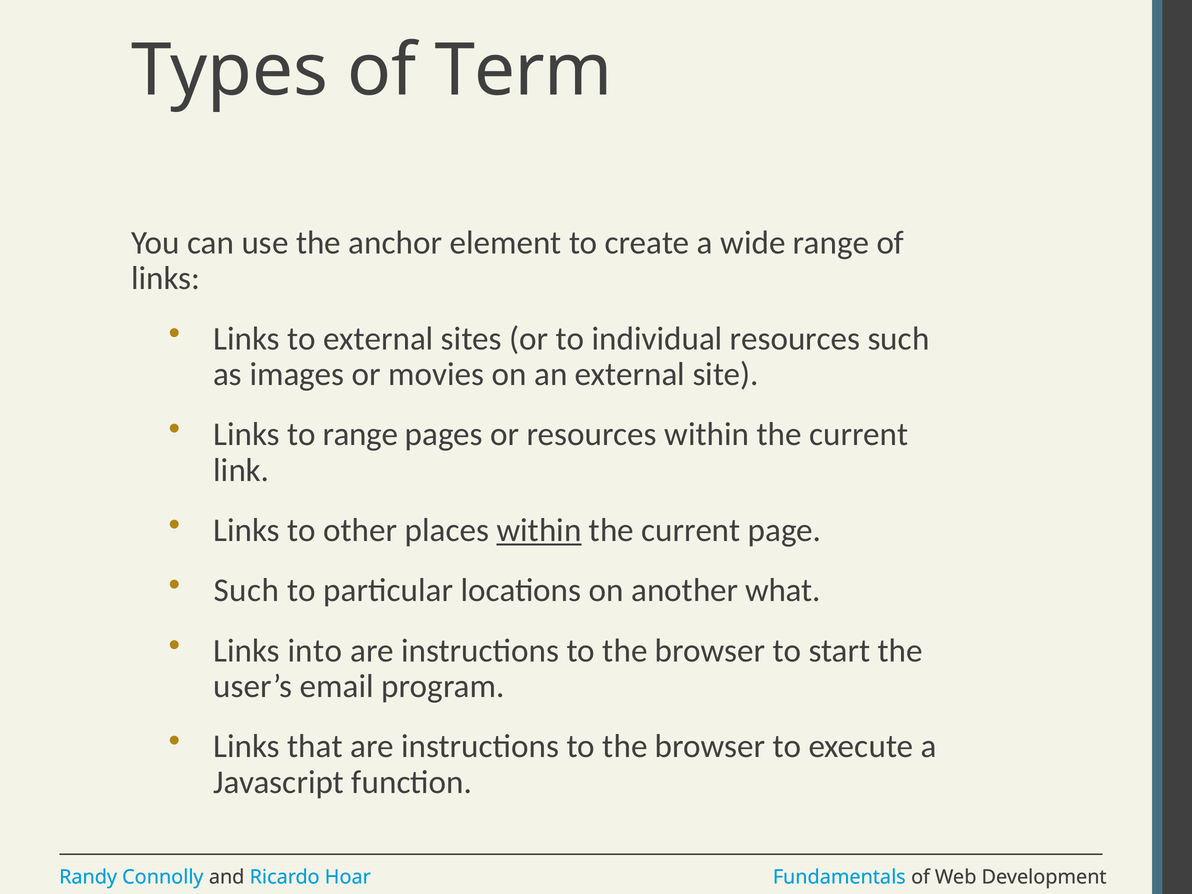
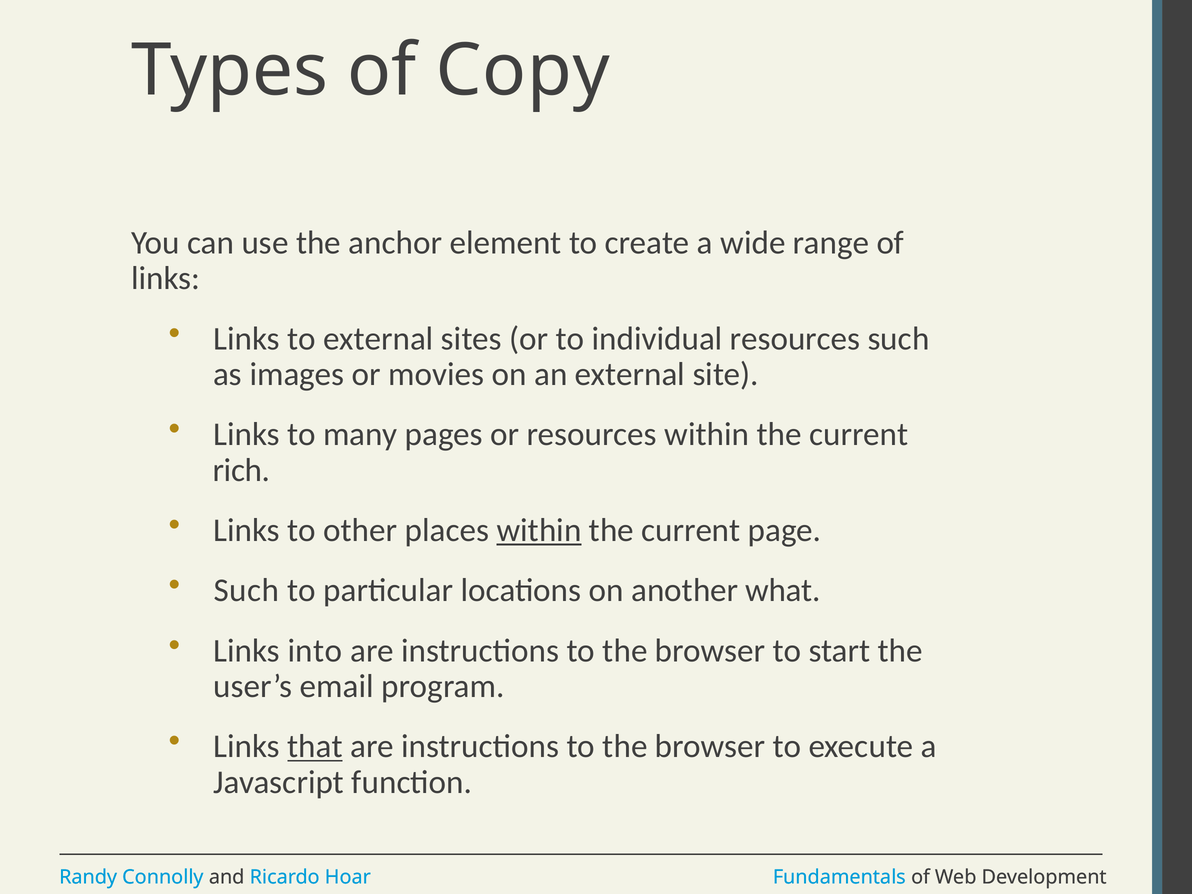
Term: Term -> Copy (523, 71)
to range: range -> many (360, 435)
link: link -> rich (241, 470)
that underline: none -> present (315, 747)
